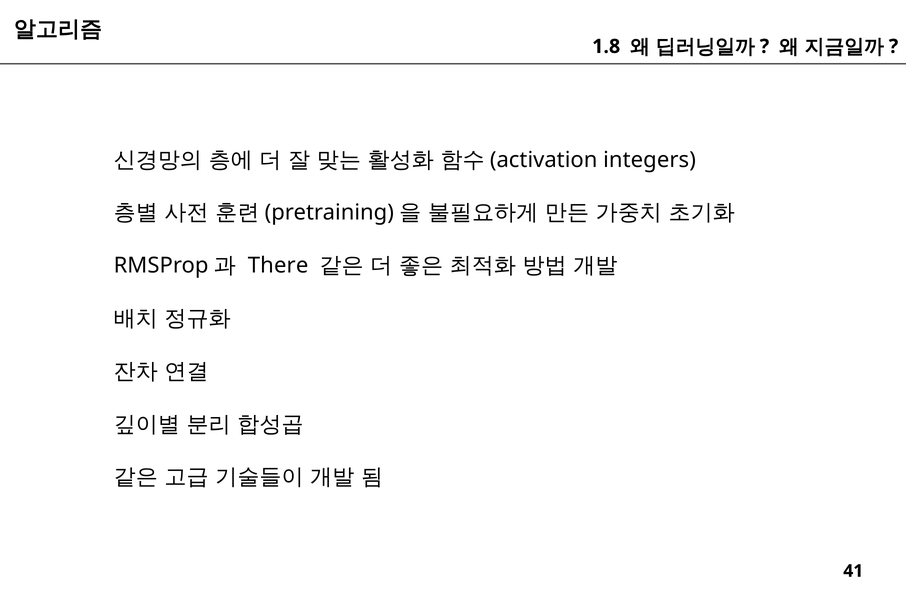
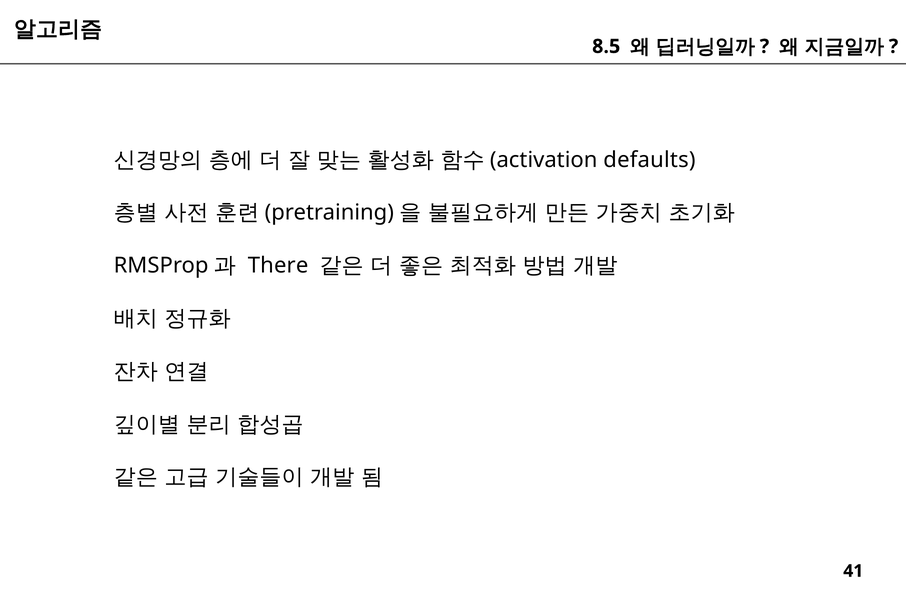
1.8: 1.8 -> 8.5 (606, 46)
integers: integers -> defaults (649, 160)
